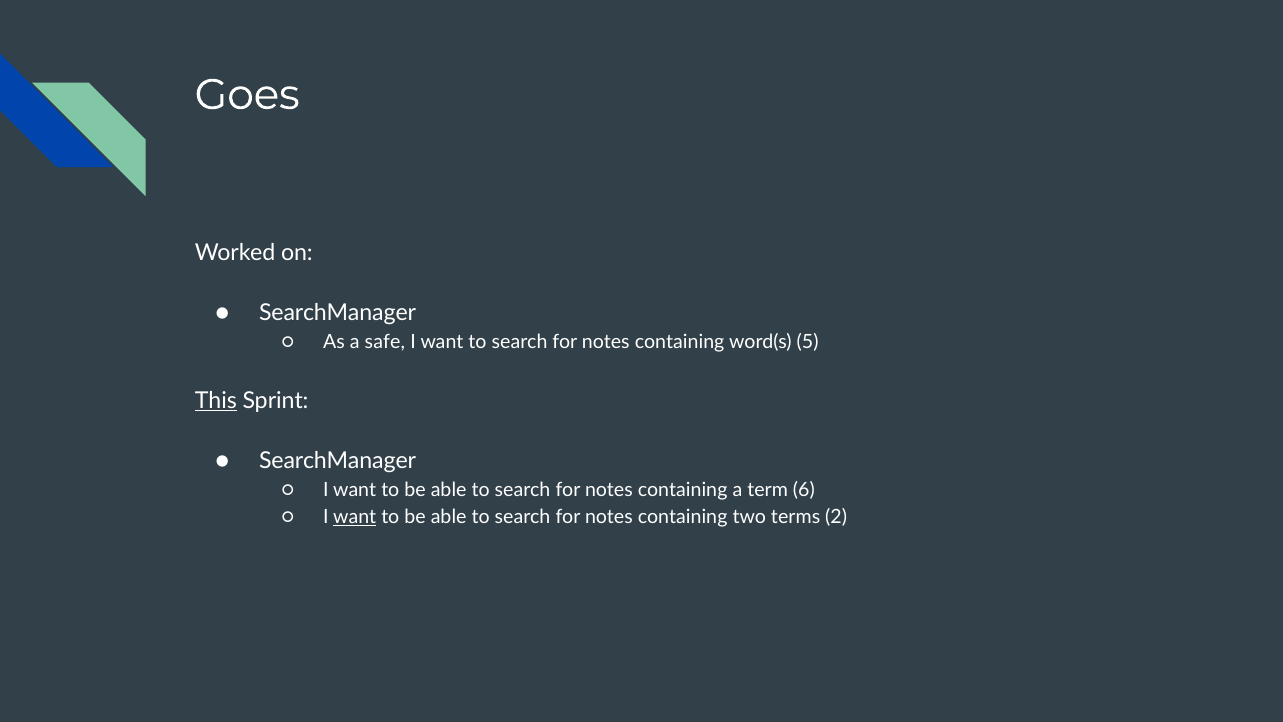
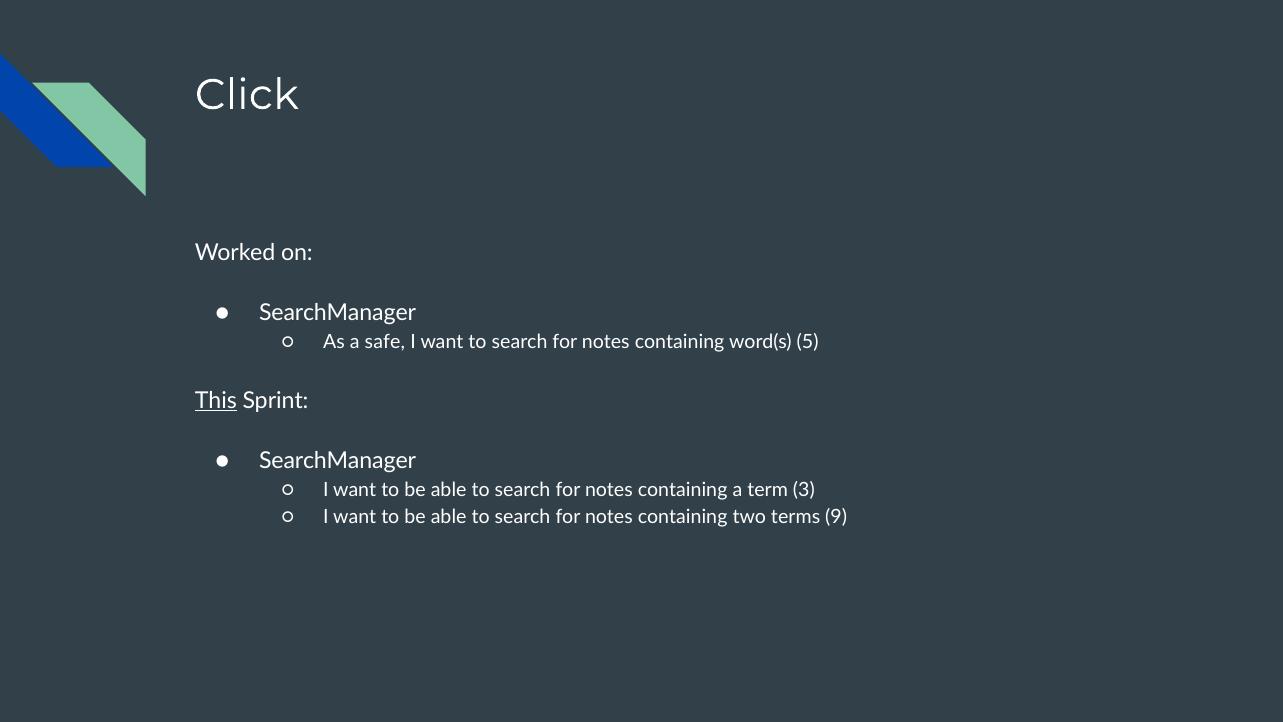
Goes: Goes -> Click (247, 95)
6: 6 -> 3 (804, 490)
want underline: present -> none (355, 517)
2: 2 -> 9 (836, 517)
